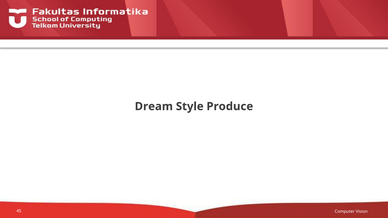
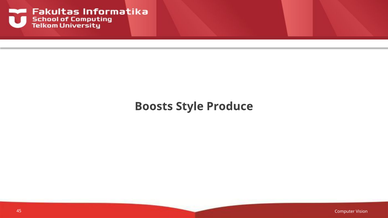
Dream: Dream -> Boosts (154, 107)
